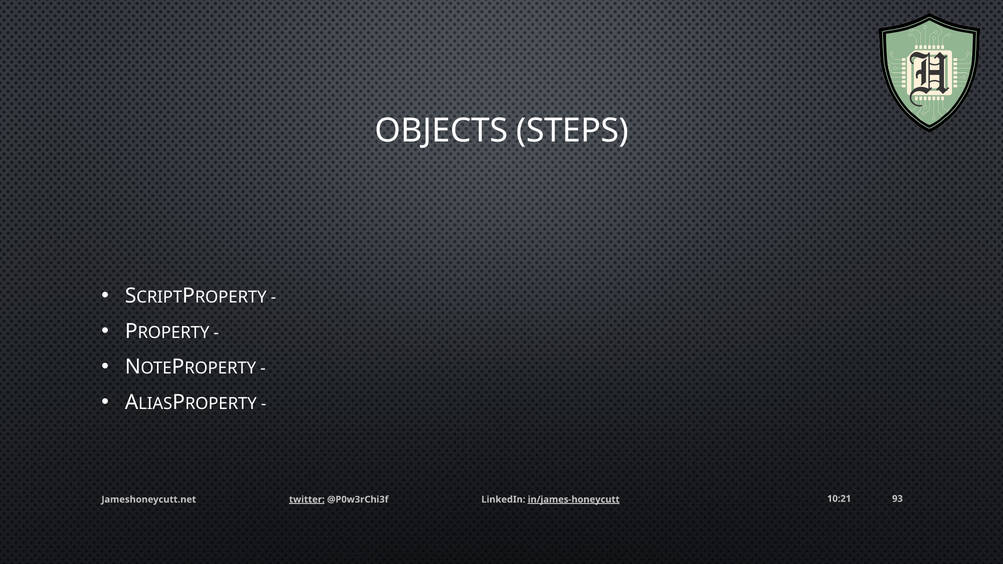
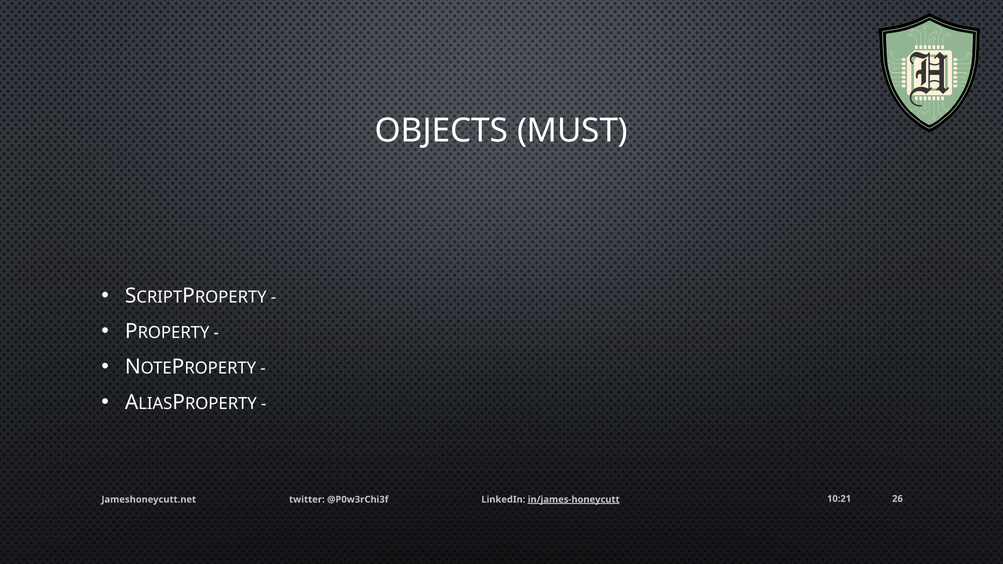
STEPS: STEPS -> MUST (573, 131)
93: 93 -> 26 (897, 499)
twitter underline: present -> none (307, 500)
